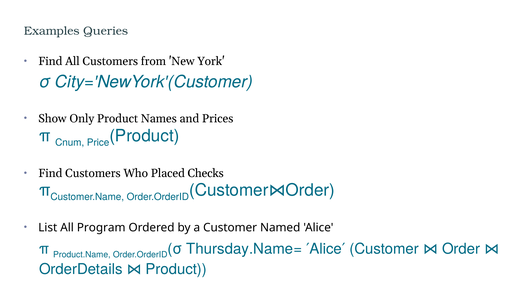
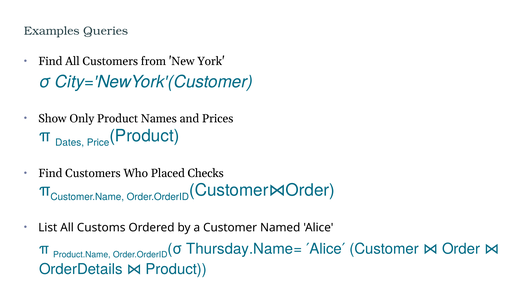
Cnum: Cnum -> Dates (70, 142)
Program: Program -> Customs (101, 228)
